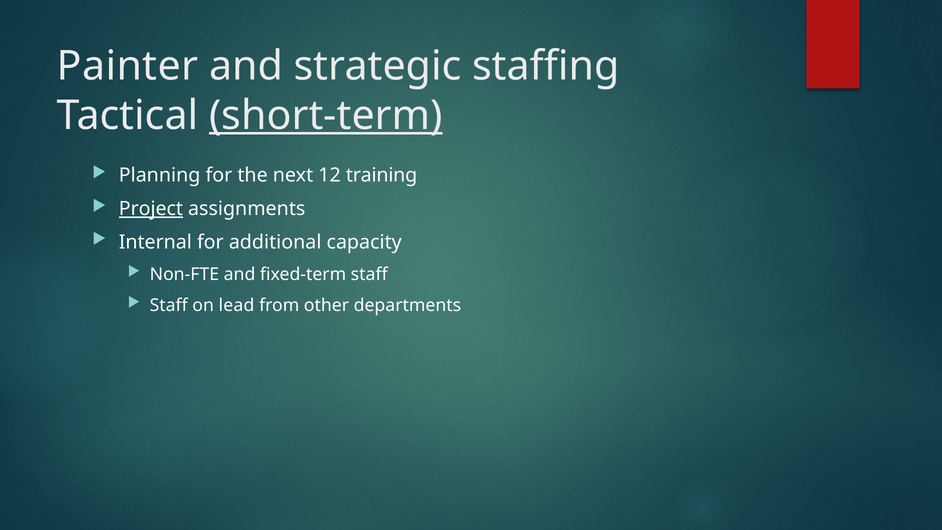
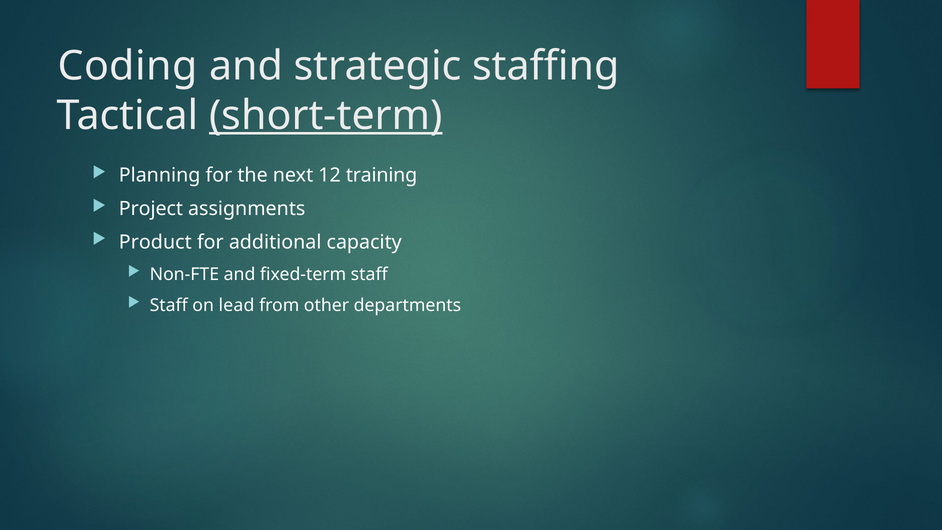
Painter: Painter -> Coding (127, 66)
Project underline: present -> none (151, 209)
Internal: Internal -> Product (155, 242)
